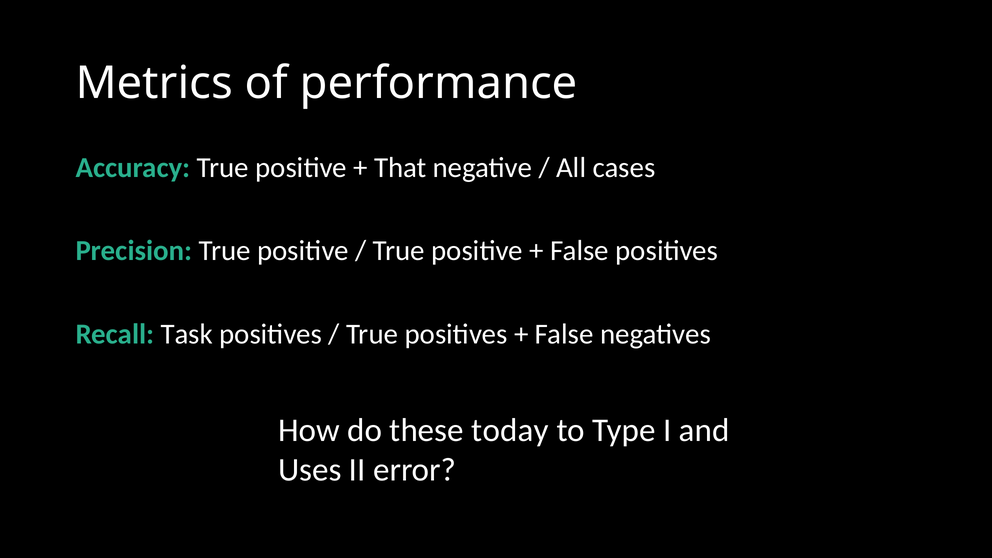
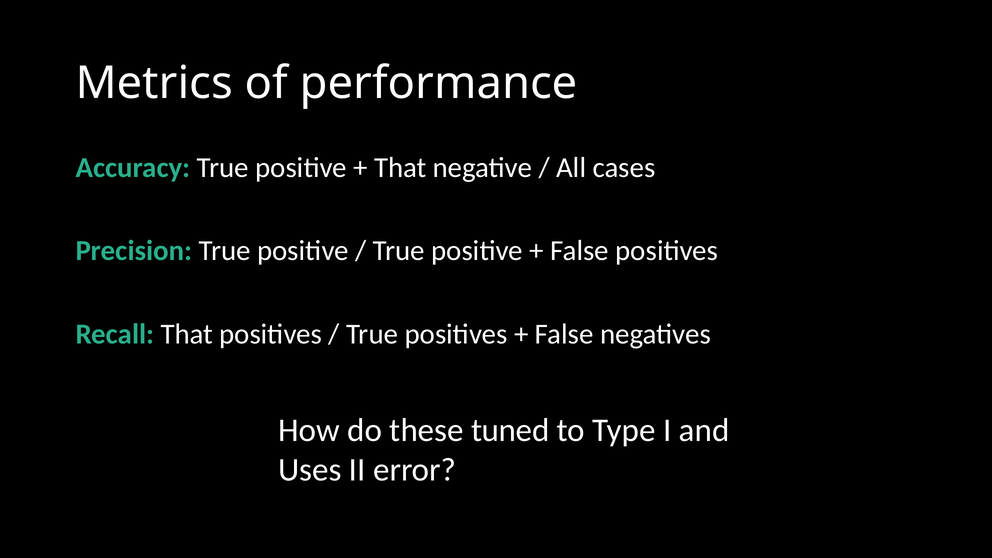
Recall Task: Task -> That (187, 334)
today: today -> tuned (510, 430)
